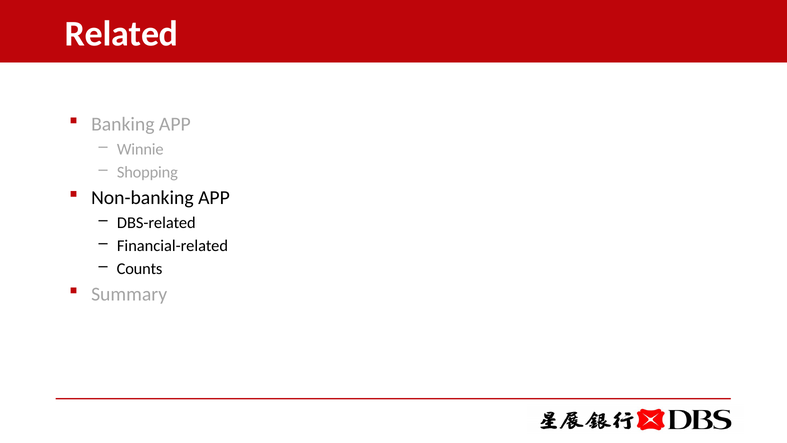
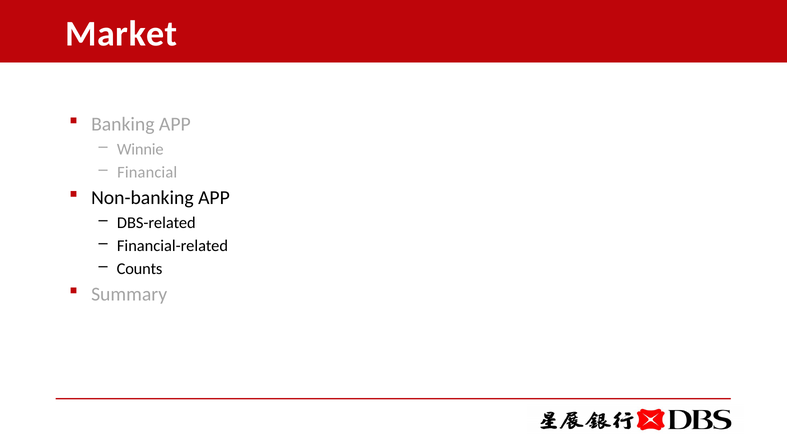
Related: Related -> Market (121, 34)
Shopping: Shopping -> Financial (147, 172)
